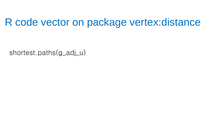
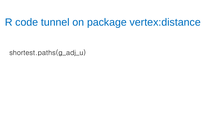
vector: vector -> tunnel (55, 22)
